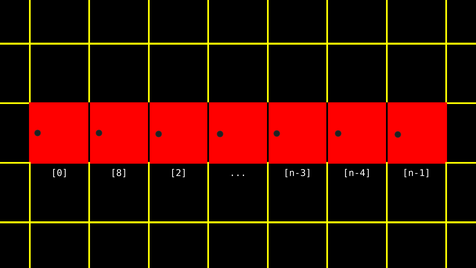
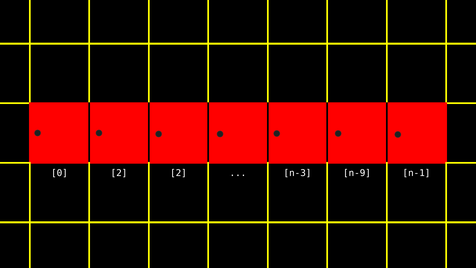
0 8: 8 -> 2 (119, 173)
n-4: n-4 -> n-9 (357, 173)
